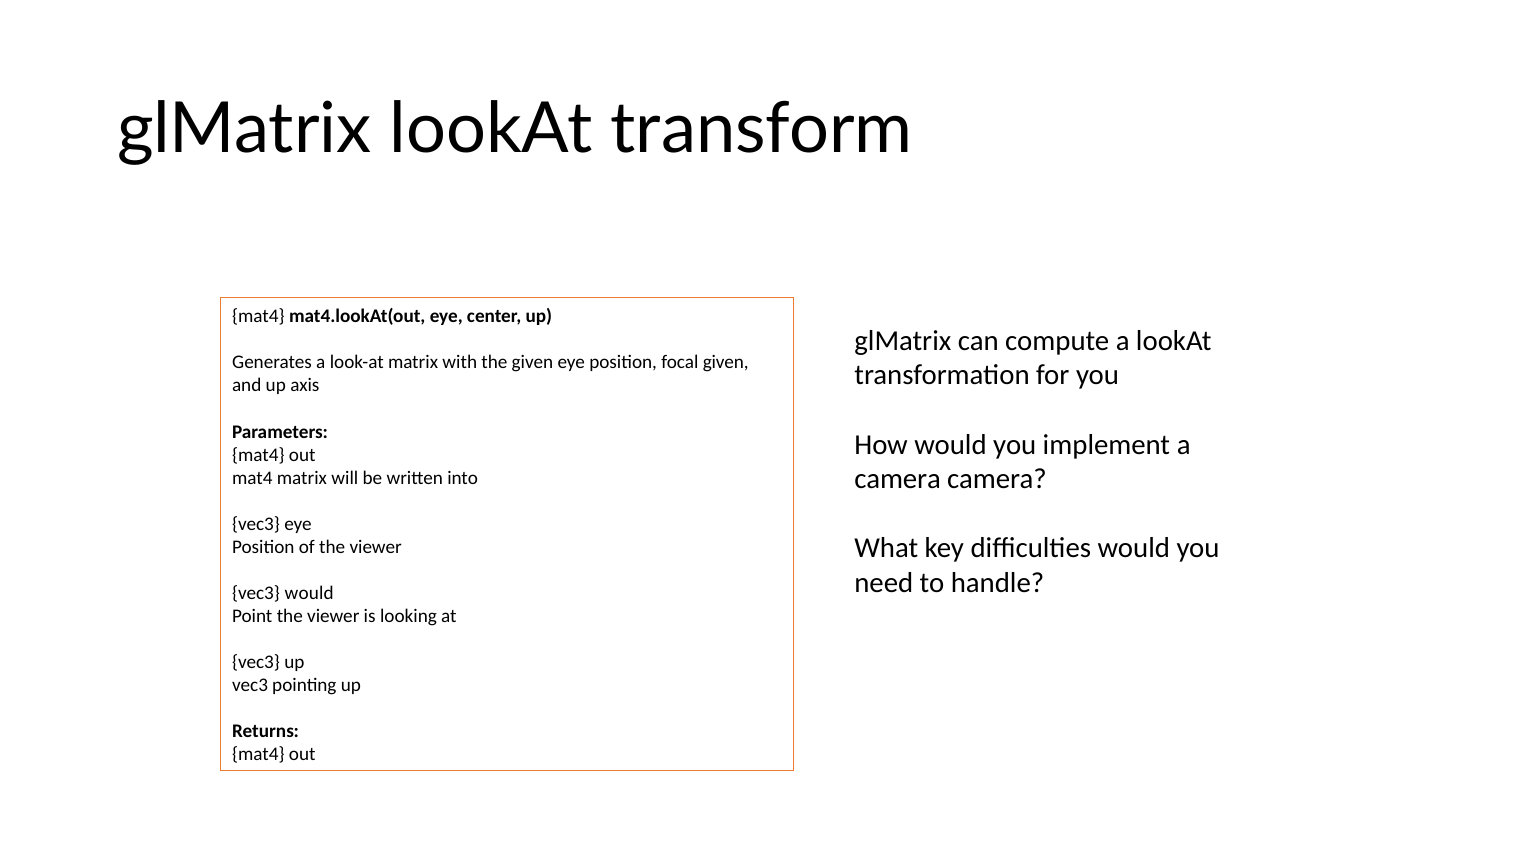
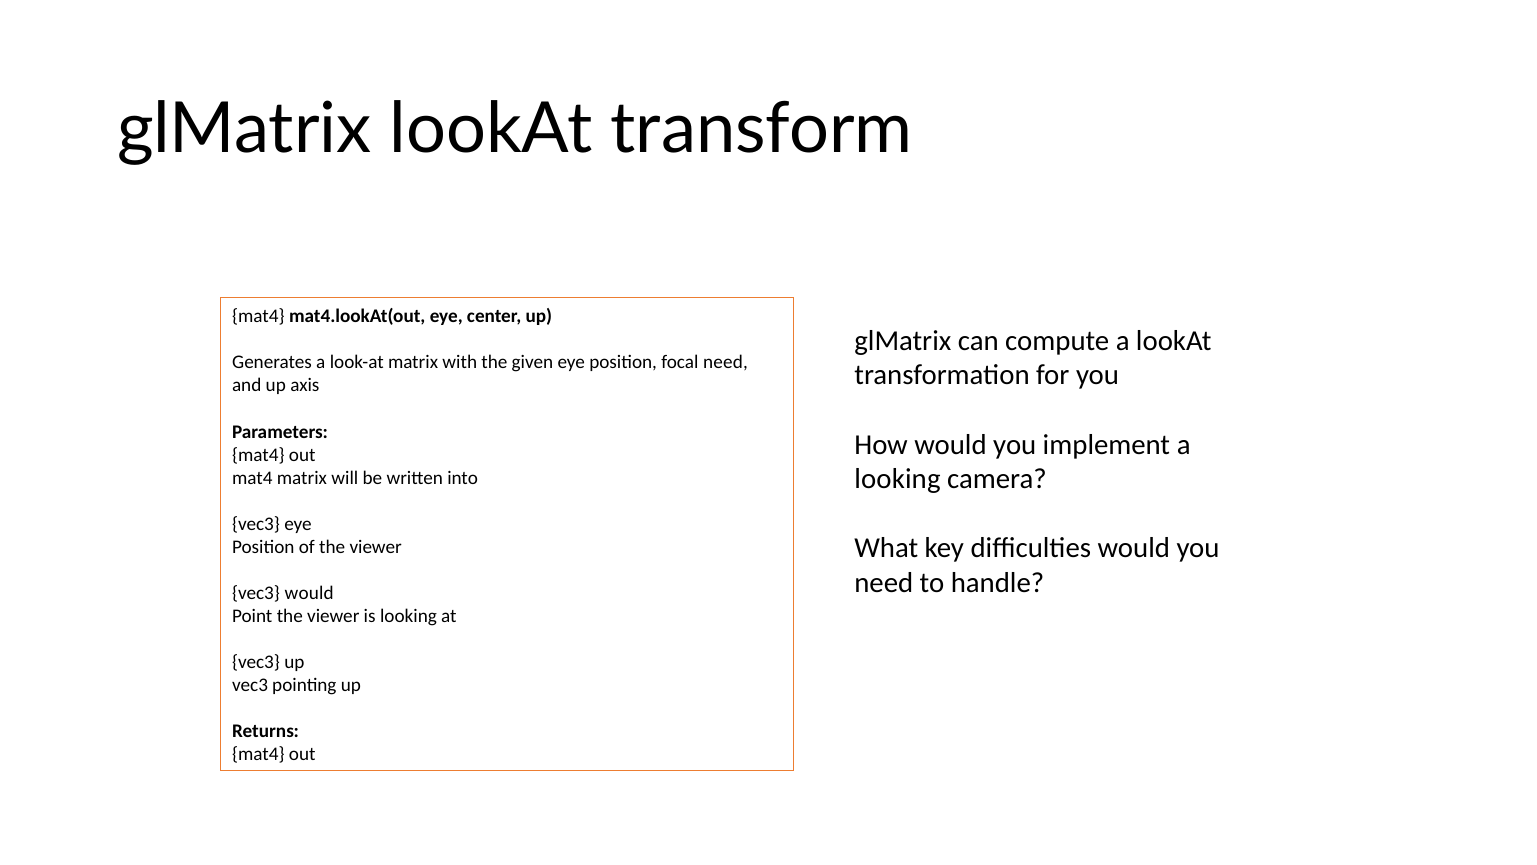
focal given: given -> need (726, 362)
camera: camera -> looking (897, 479)
